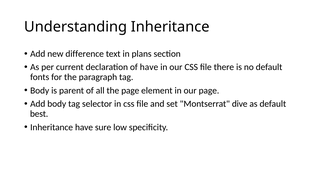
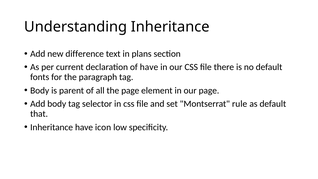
dive: dive -> rule (240, 104)
best: best -> that (39, 114)
sure: sure -> icon (103, 127)
